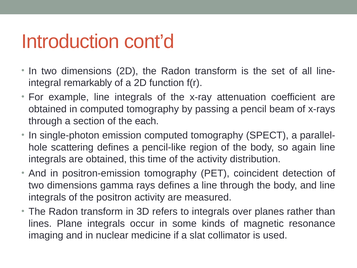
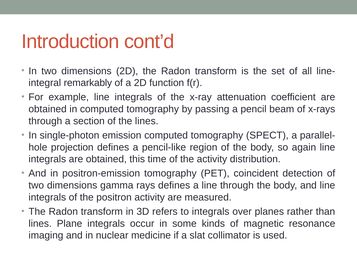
the each: each -> lines (147, 121)
scattering: scattering -> projection (72, 147)
